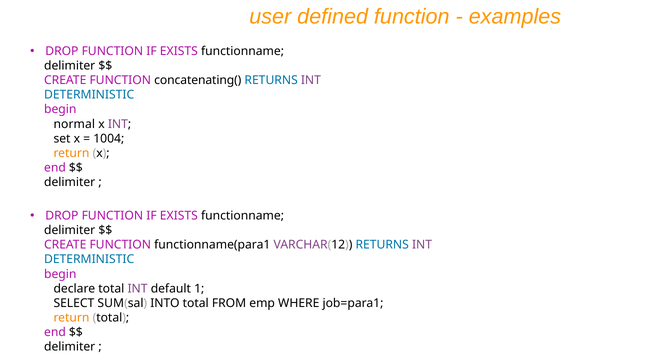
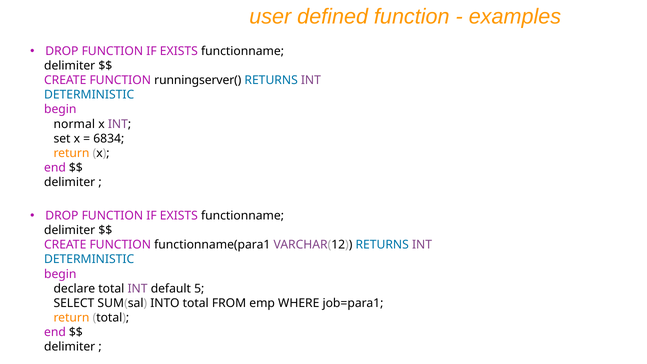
concatenating(: concatenating( -> runningserver( (198, 80)
1004: 1004 -> 6834 (109, 139)
1: 1 -> 5 (199, 289)
